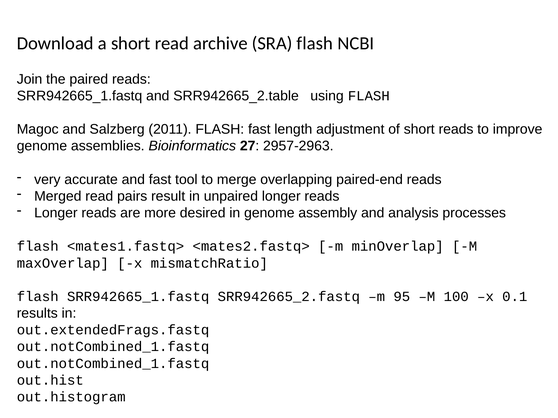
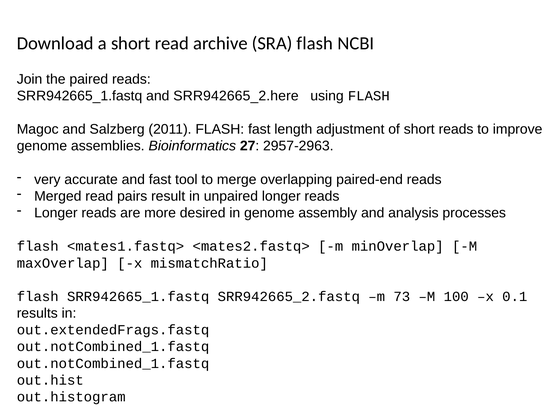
SRR942665_2.table: SRR942665_2.table -> SRR942665_2.here (236, 96)
95: 95 -> 73 (402, 297)
